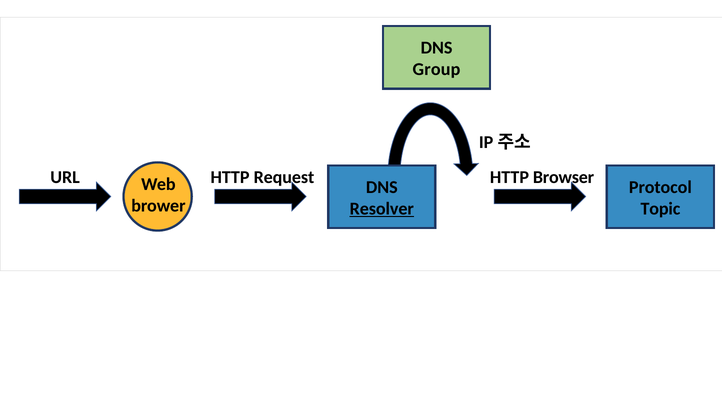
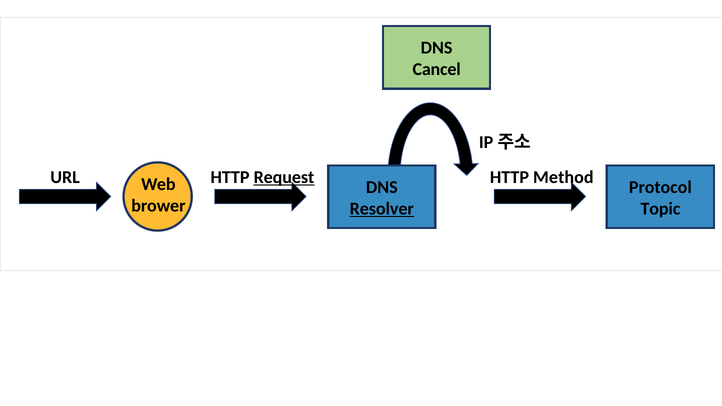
Group: Group -> Cancel (437, 69)
Request underline: none -> present (284, 177)
Browser: Browser -> Method (563, 177)
